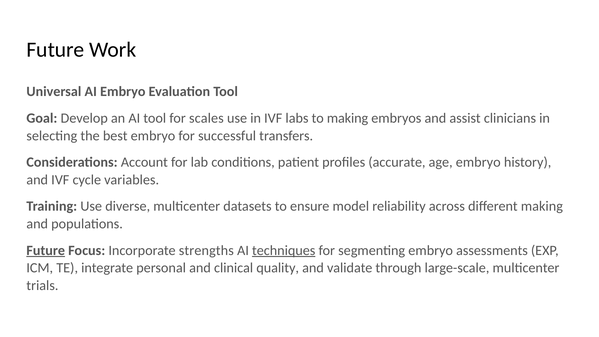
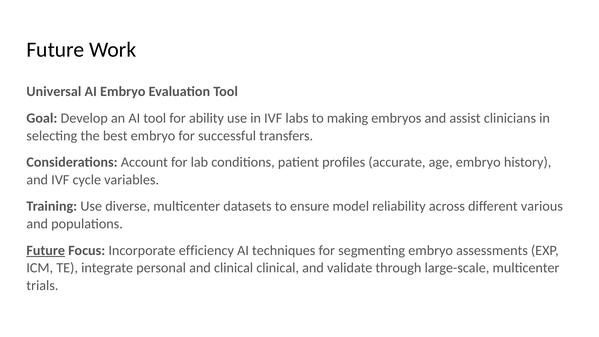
scales: scales -> ability (206, 118)
different making: making -> various (542, 206)
strengths: strengths -> efficiency (206, 250)
techniques underline: present -> none (284, 250)
clinical quality: quality -> clinical (278, 268)
